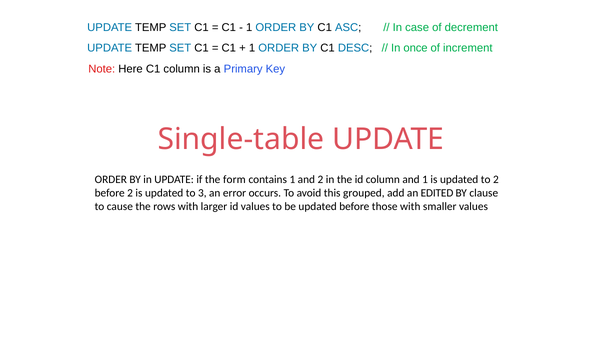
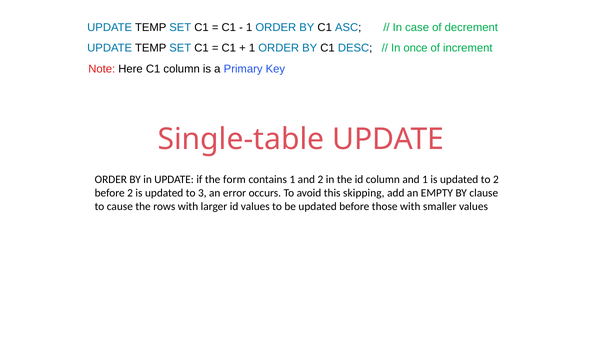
grouped: grouped -> skipping (364, 193)
EDITED: EDITED -> EMPTY (437, 193)
